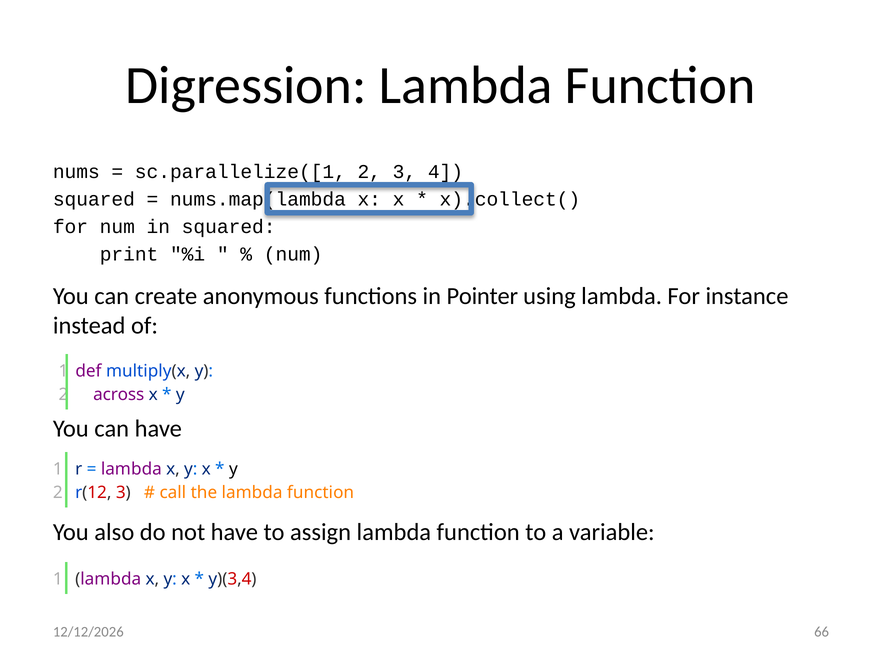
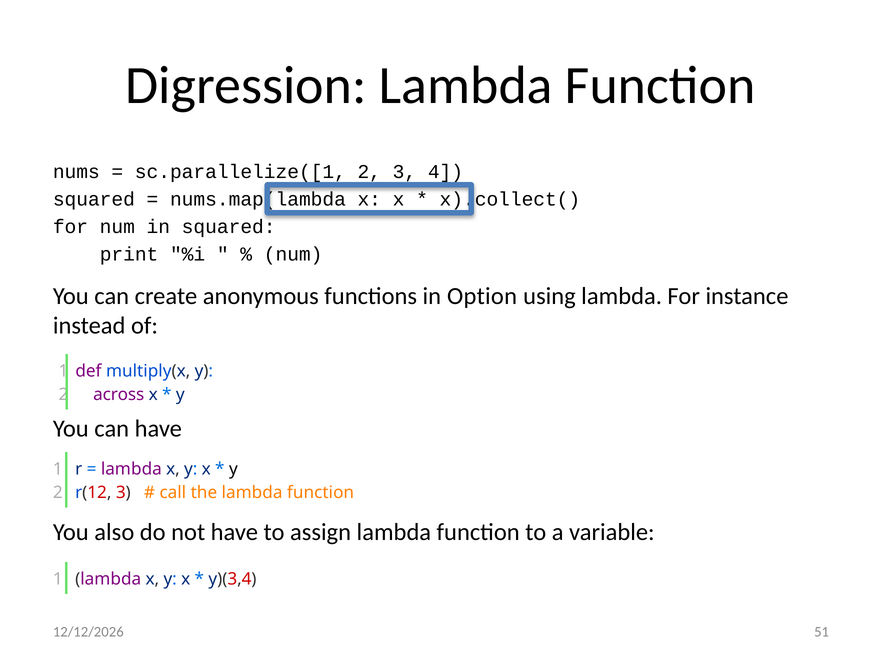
Pointer: Pointer -> Option (482, 296)
66: 66 -> 51 (822, 632)
